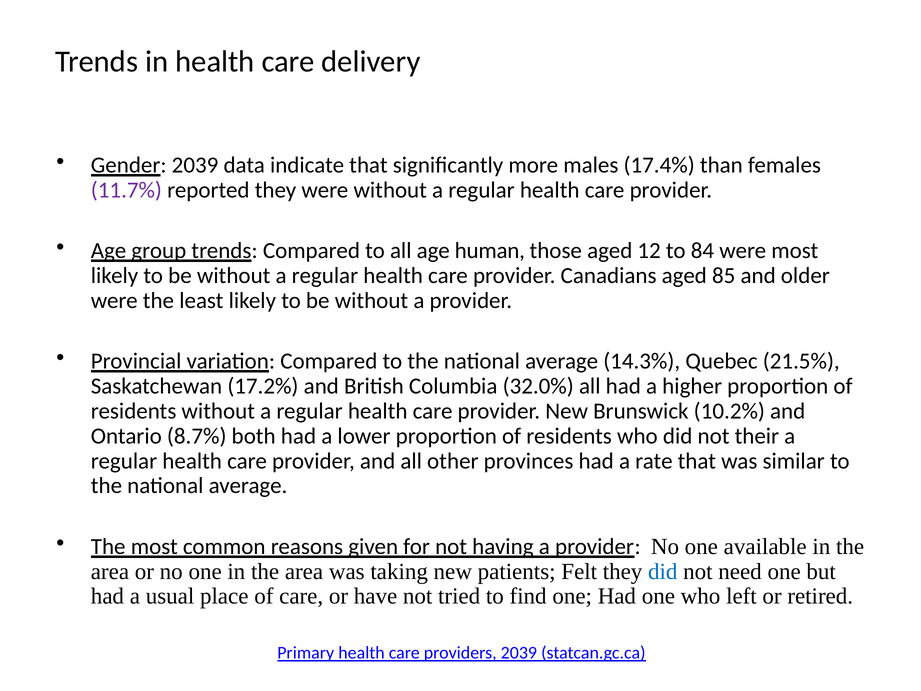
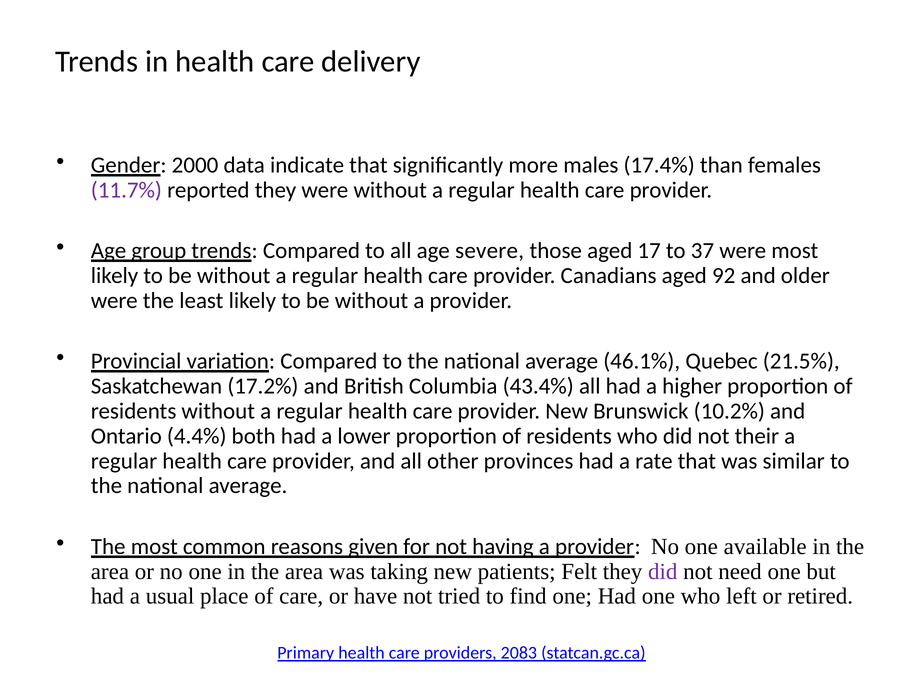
Gender 2039: 2039 -> 2000 (195, 165)
human: human -> severe (490, 251)
12: 12 -> 17 (649, 251)
84: 84 -> 37 (702, 251)
85: 85 -> 92 (724, 276)
14.3%: 14.3% -> 46.1% (642, 361)
32.0%: 32.0% -> 43.4% (538, 386)
8.7%: 8.7% -> 4.4% (197, 436)
did colour: blue -> purple (663, 571)
providers 2039: 2039 -> 2083 (519, 653)
